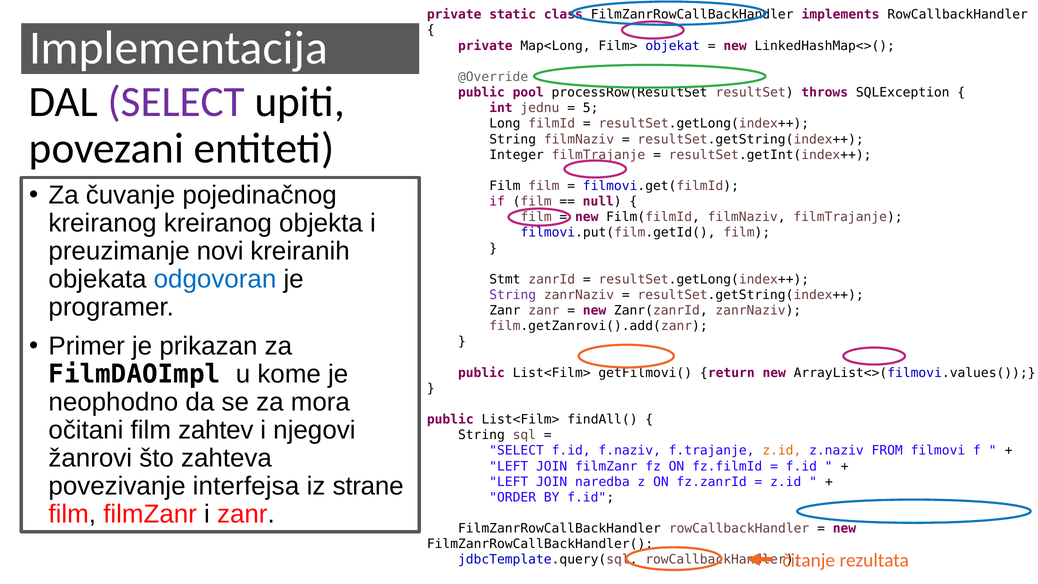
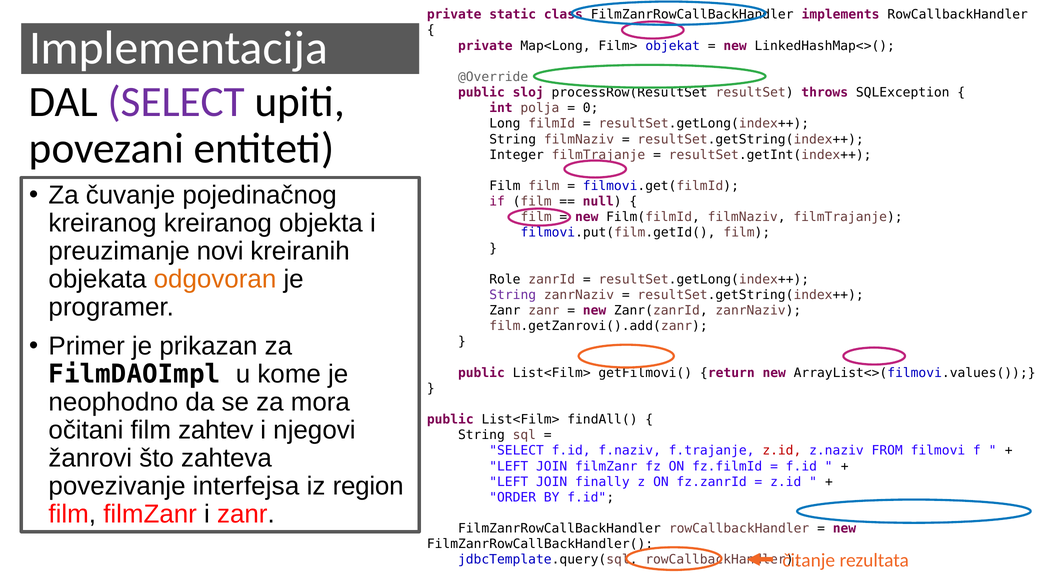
pool: pool -> sloj (528, 92)
jednu: jednu -> polja (540, 108)
5: 5 -> 0 (591, 108)
odgovoran colour: blue -> orange (215, 279)
Stmt: Stmt -> Role (505, 279)
z.id colour: orange -> red (782, 451)
strane: strane -> region (368, 486)
naredba: naredba -> finally (602, 482)
